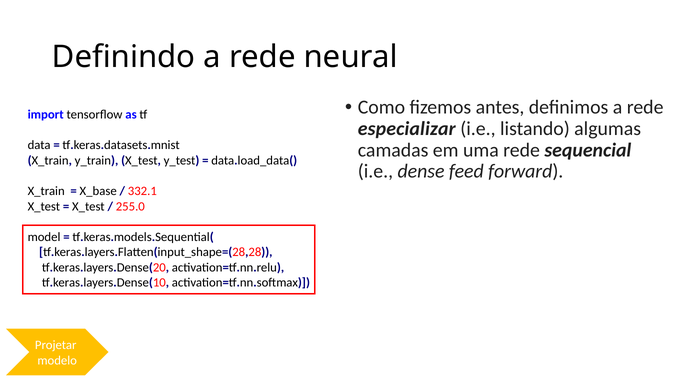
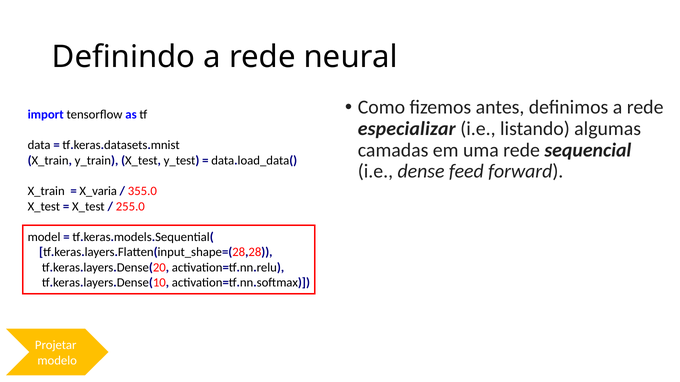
X_base: X_base -> X_varia (98, 191)
332.1: 332.1 -> 355.0 (142, 191)
